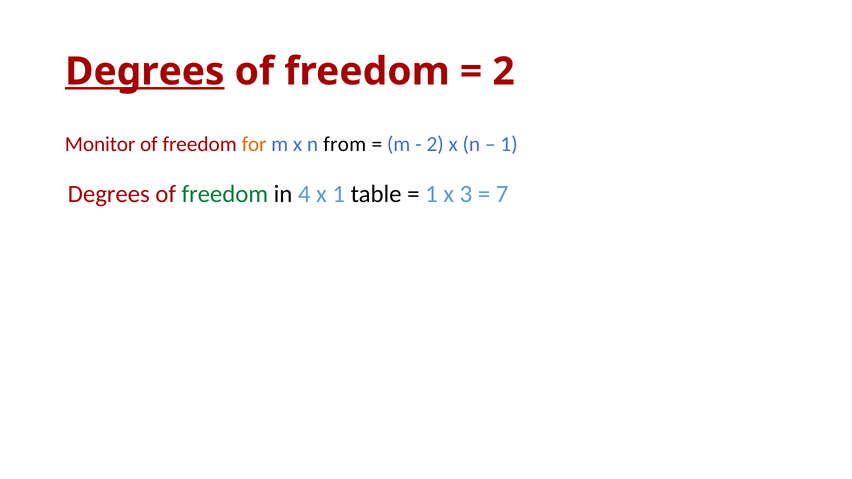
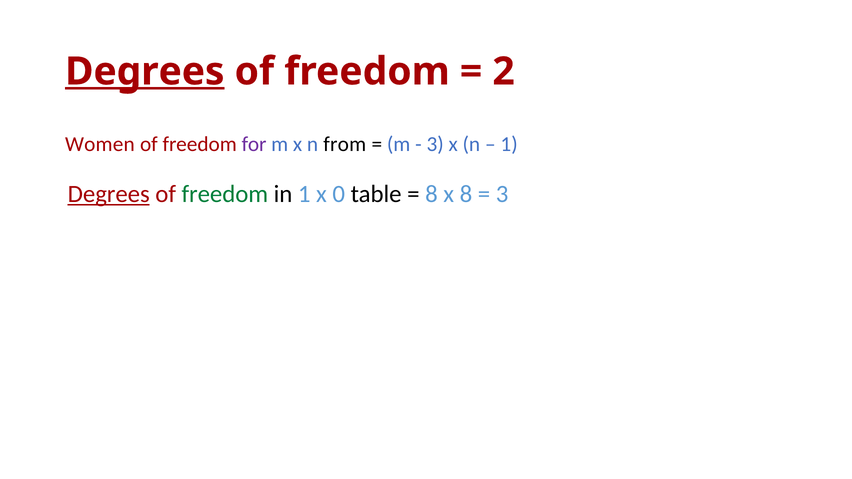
Monitor: Monitor -> Women (100, 144)
for colour: orange -> purple (254, 144)
2: 2 -> 3 (435, 144)
Degrees underline: none -> present (109, 194)
in 4: 4 -> 1 (304, 194)
x 1: 1 -> 0 (339, 194)
1: 1 -> 8 (431, 194)
x 3: 3 -> 8 (466, 194)
7: 7 -> 3 (502, 194)
